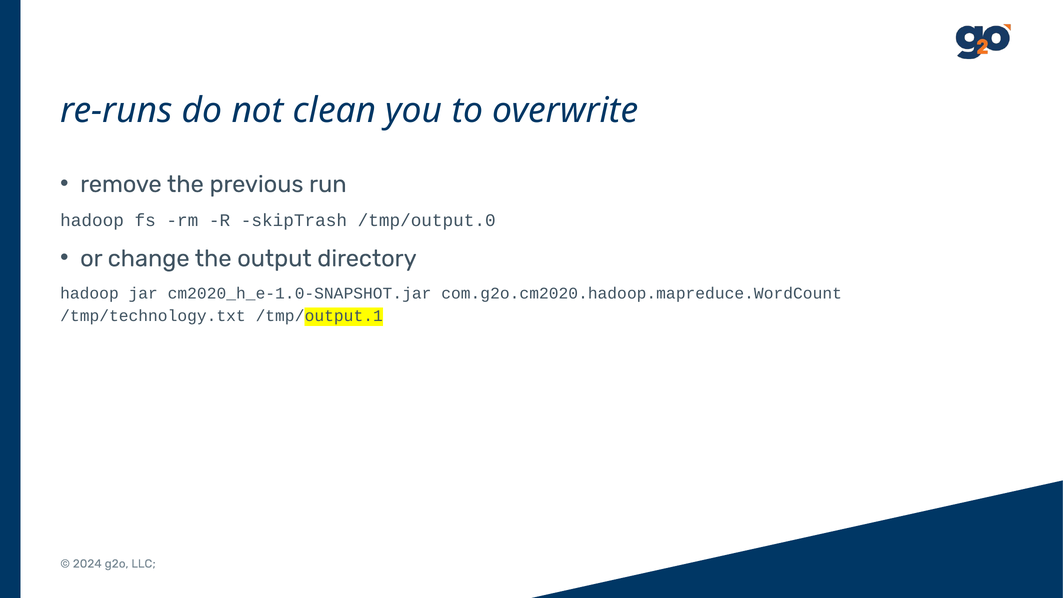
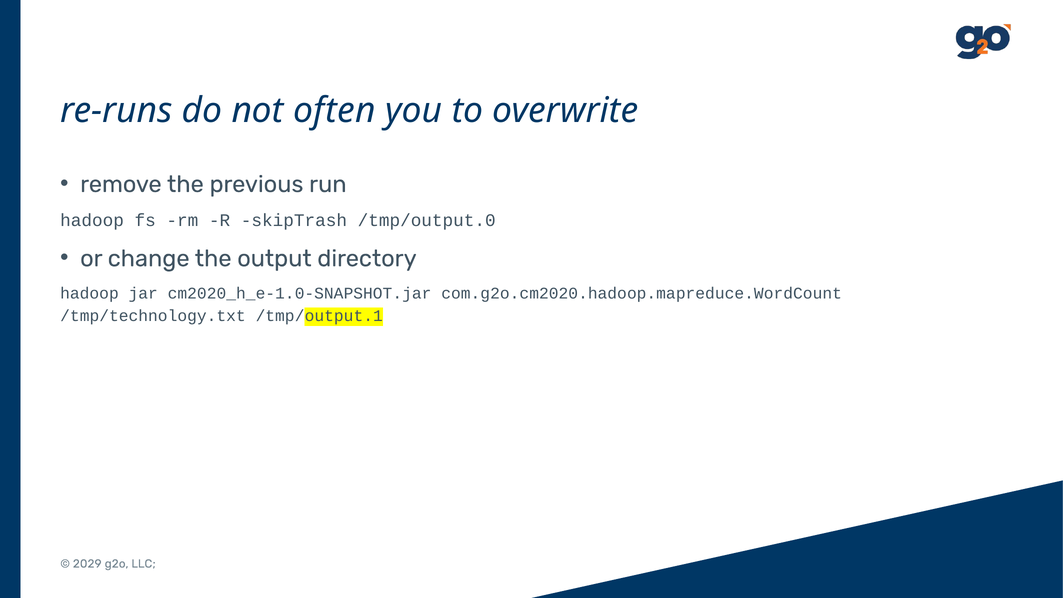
clean: clean -> often (334, 111)
2024: 2024 -> 2029 (87, 564)
